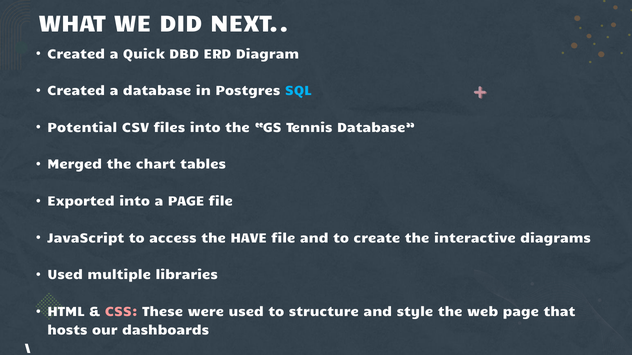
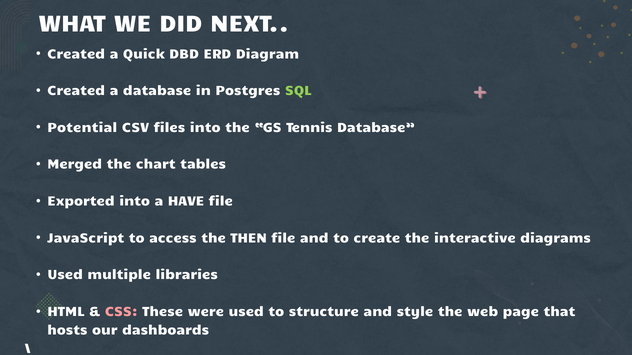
SQL colour: light blue -> light green (298, 91)
a PAGE: PAGE -> HAVE (186, 202)
HAVE: HAVE -> THEN (249, 239)
